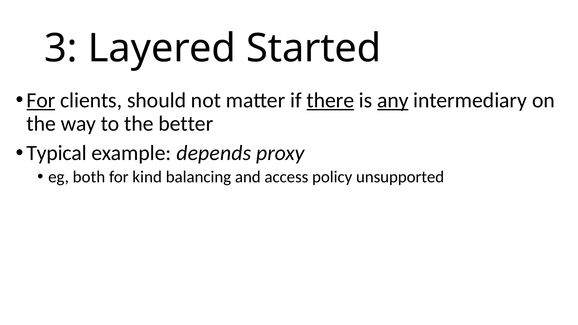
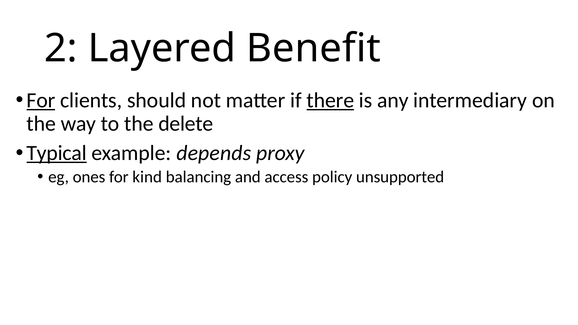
3: 3 -> 2 (61, 48)
Started: Started -> Benefit (314, 48)
any underline: present -> none (393, 100)
better: better -> delete (186, 124)
Typical underline: none -> present (57, 153)
both: both -> ones (89, 177)
